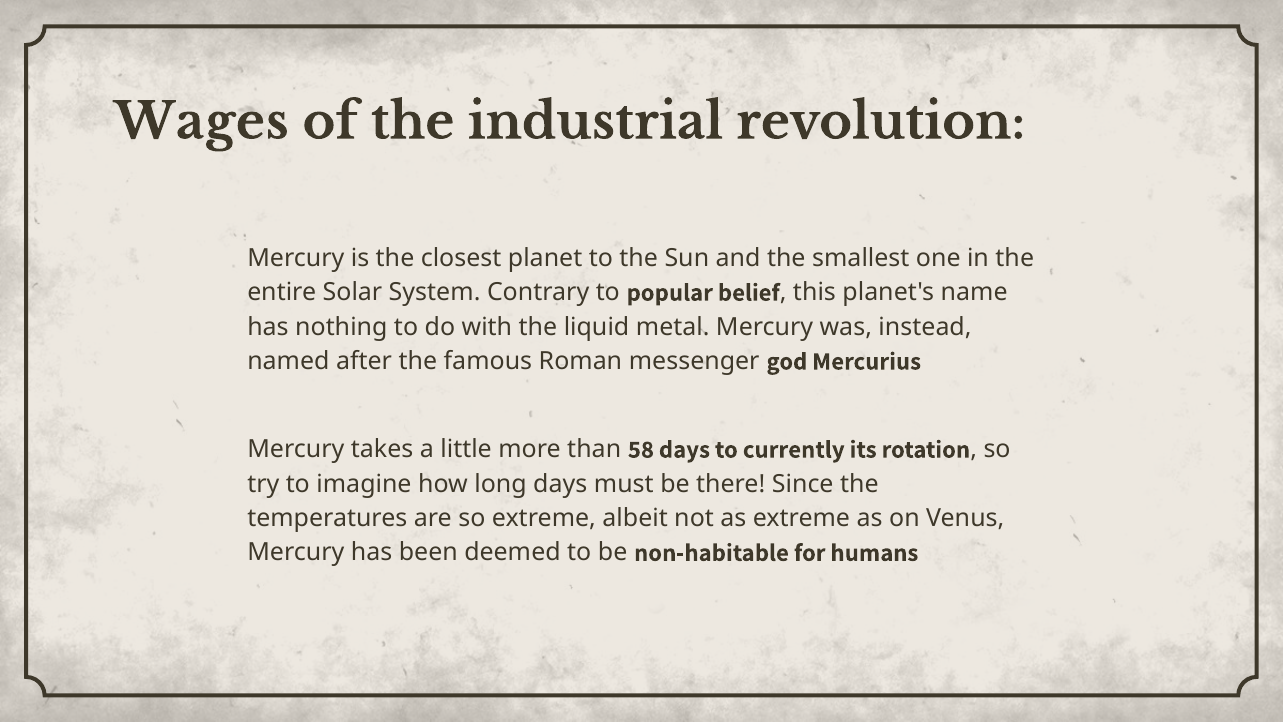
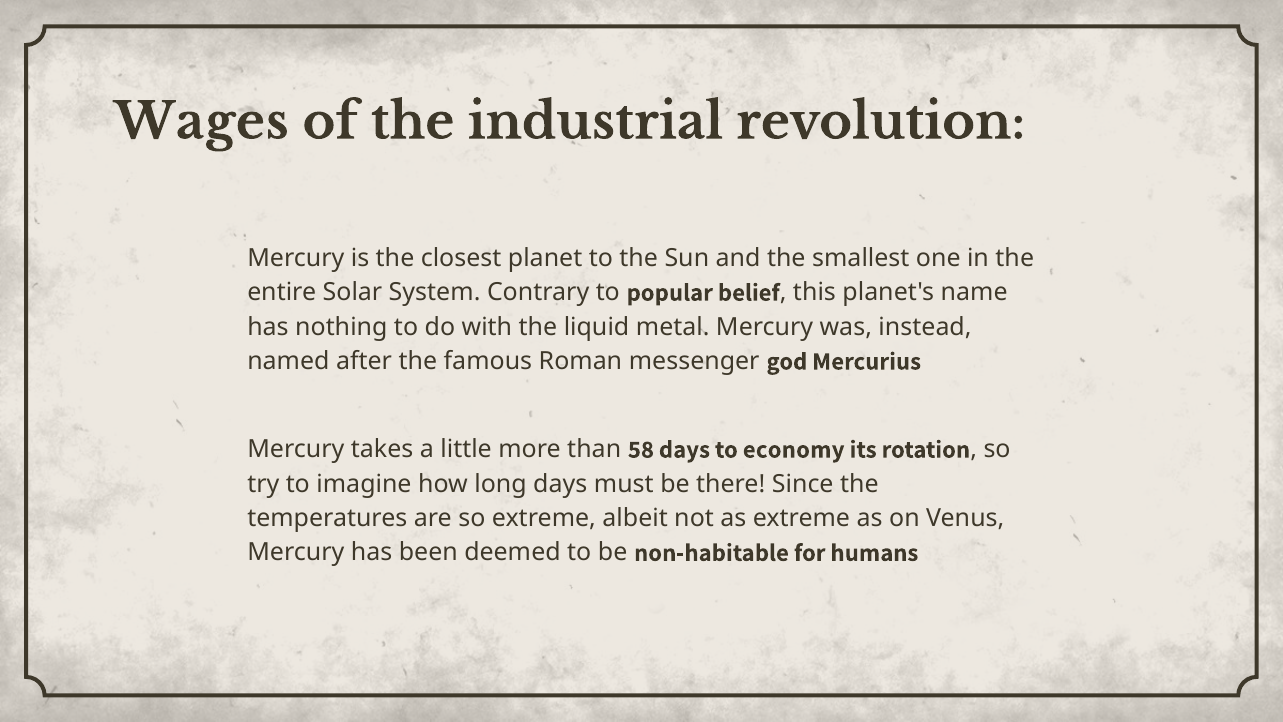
currently: currently -> economy (794, 449)
